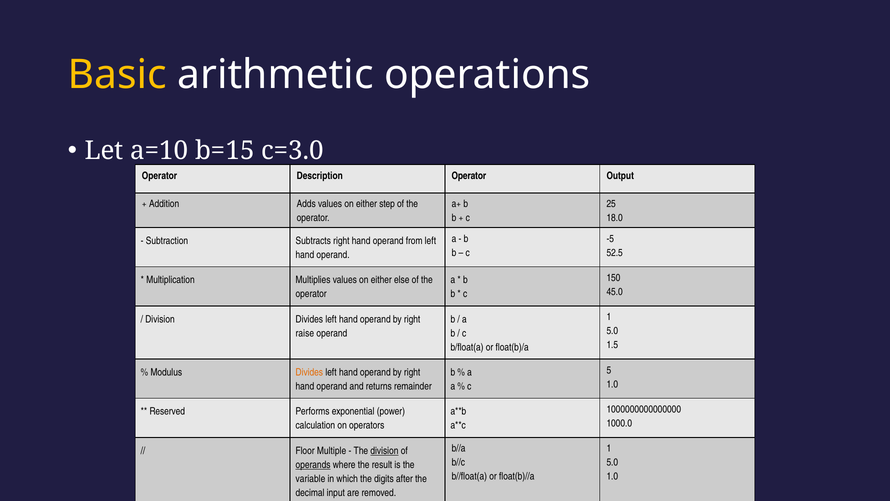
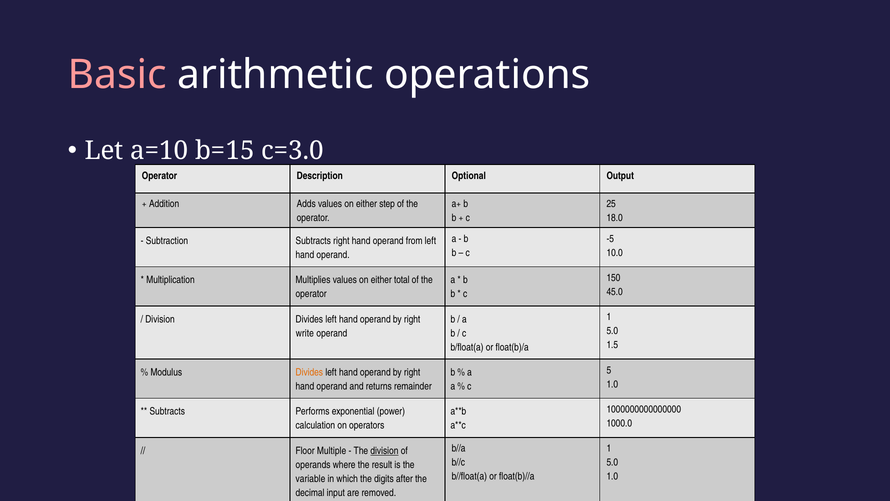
Basic colour: yellow -> pink (117, 75)
Description Operator: Operator -> Optional (469, 176)
52.5: 52.5 -> 10.0 (615, 253)
else: else -> total (402, 280)
raise: raise -> write (305, 333)
Reserved: Reserved -> Subtracts (167, 411)
operands underline: present -> none (313, 464)
